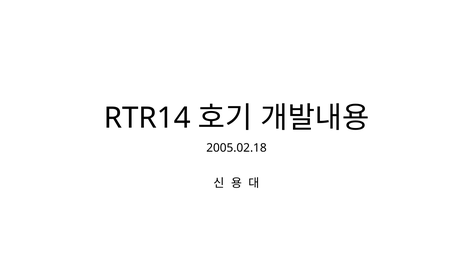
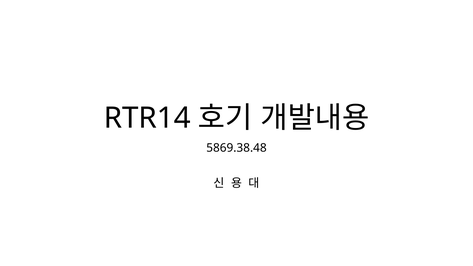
2005.02.18: 2005.02.18 -> 5869.38.48 (236, 148)
